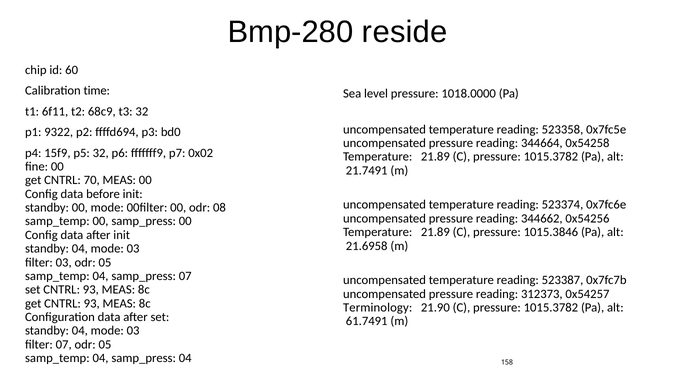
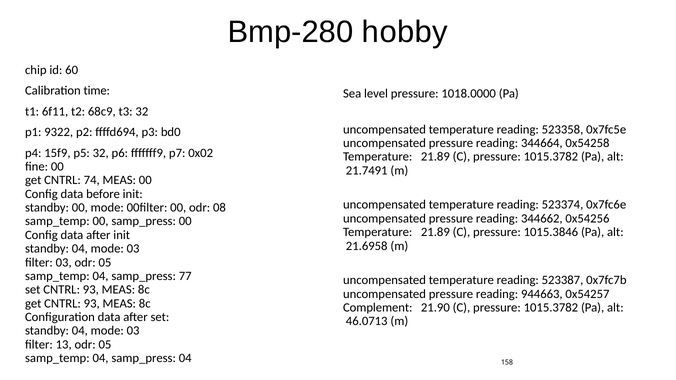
reside: reside -> hobby (405, 32)
70: 70 -> 74 (92, 180)
samp_press 07: 07 -> 77 (185, 276)
312373: 312373 -> 944663 (542, 294)
Terminology: Terminology -> Complement (378, 308)
61.7491: 61.7491 -> 46.0713 (367, 321)
filter 07: 07 -> 13 (64, 345)
